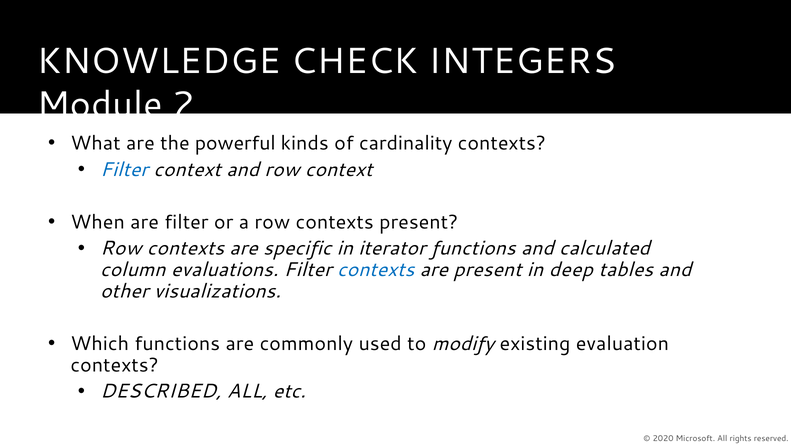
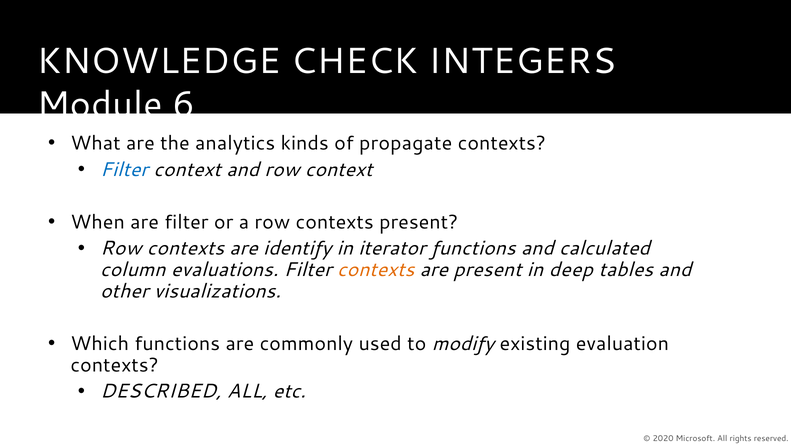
2: 2 -> 6 (184, 105)
powerful: powerful -> analytics (235, 143)
cardinality: cardinality -> propagate (406, 143)
specific: specific -> identify (297, 248)
contexts colour: blue -> orange (376, 270)
